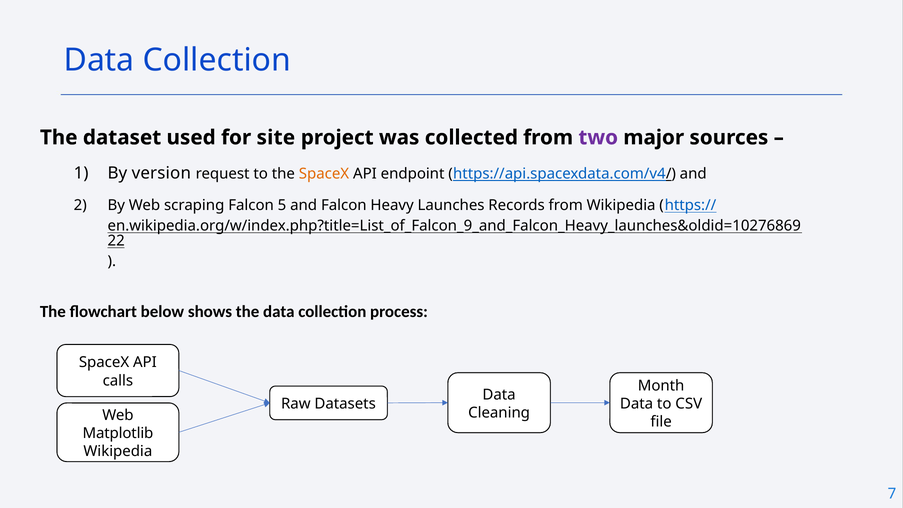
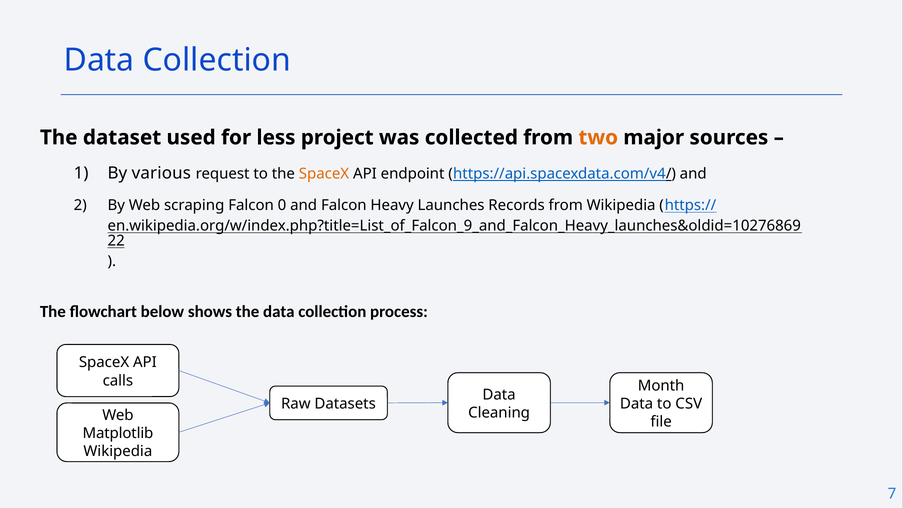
site: site -> less (276, 138)
two colour: purple -> orange (598, 138)
version: version -> various (161, 173)
5: 5 -> 0 (282, 205)
